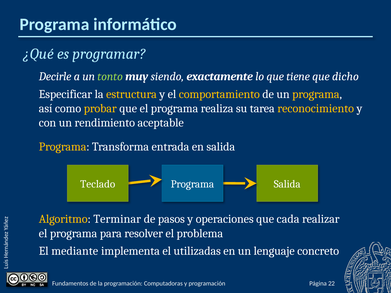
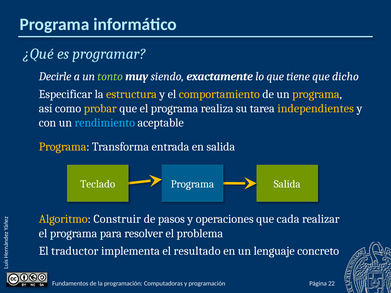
reconocimiento: reconocimiento -> independientes (316, 108)
rendimiento colour: white -> light blue (105, 123)
Terminar: Terminar -> Construir (117, 219)
mediante: mediante -> traductor (75, 251)
utilizadas: utilizadas -> resultado (197, 251)
